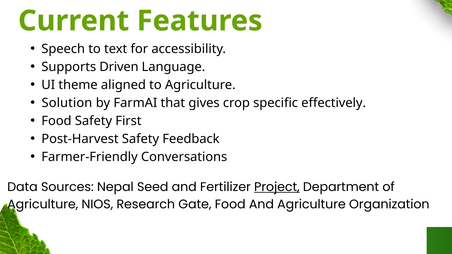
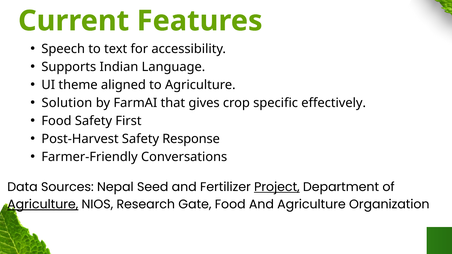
Driven: Driven -> Indian (119, 67)
Feedback: Feedback -> Response (191, 139)
Agriculture underline: none -> present (43, 205)
